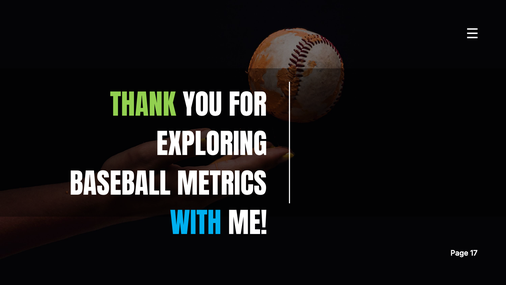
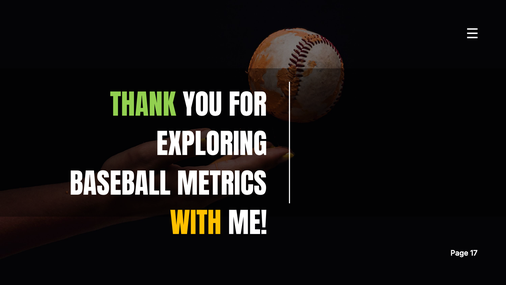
WITH colour: light blue -> yellow (196, 225)
